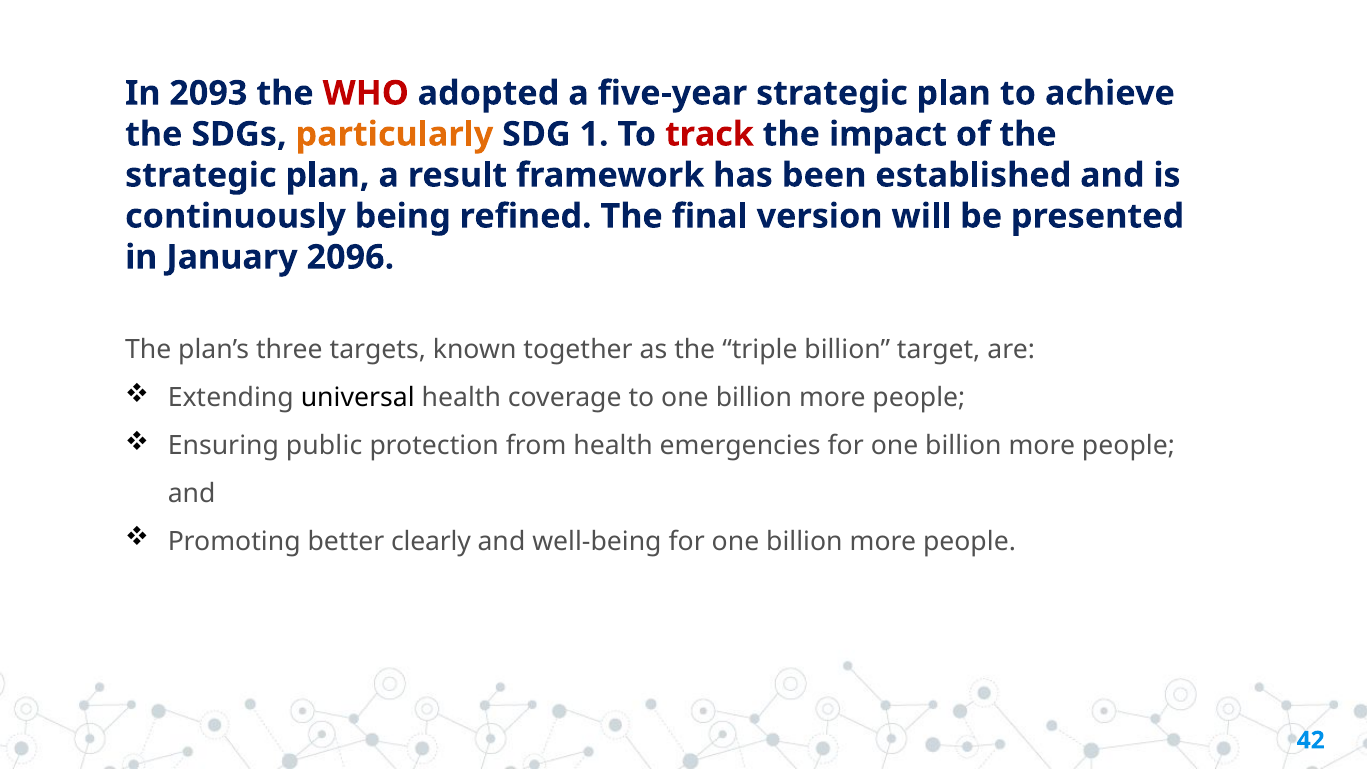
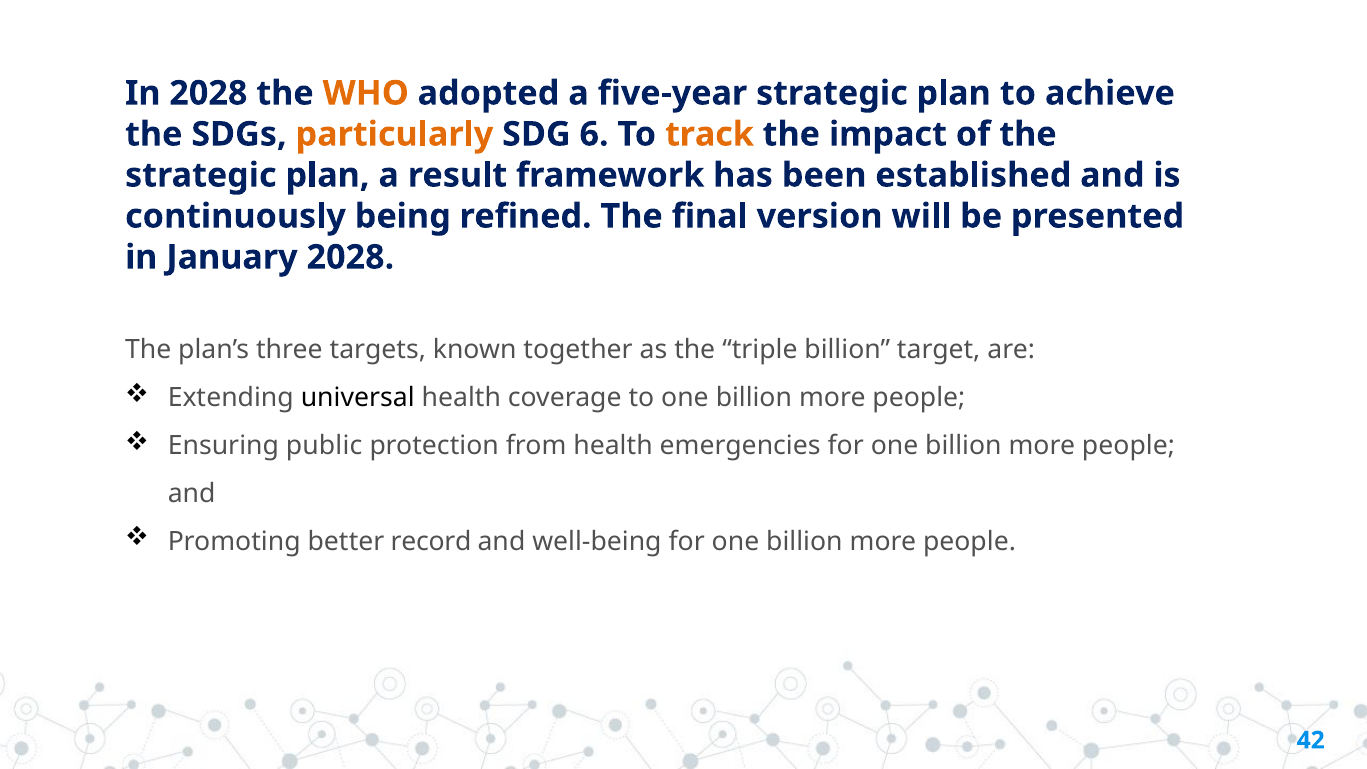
In 2093: 2093 -> 2028 (208, 93)
WHO colour: red -> orange (366, 93)
1: 1 -> 6 (594, 134)
track colour: red -> orange (709, 134)
January 2096: 2096 -> 2028 (350, 257)
clearly: clearly -> record (431, 542)
